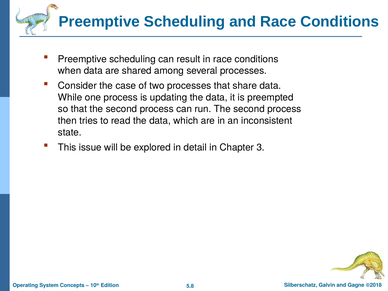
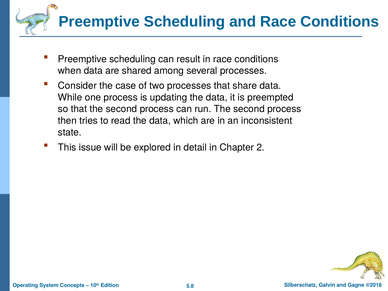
3: 3 -> 2 (261, 147)
